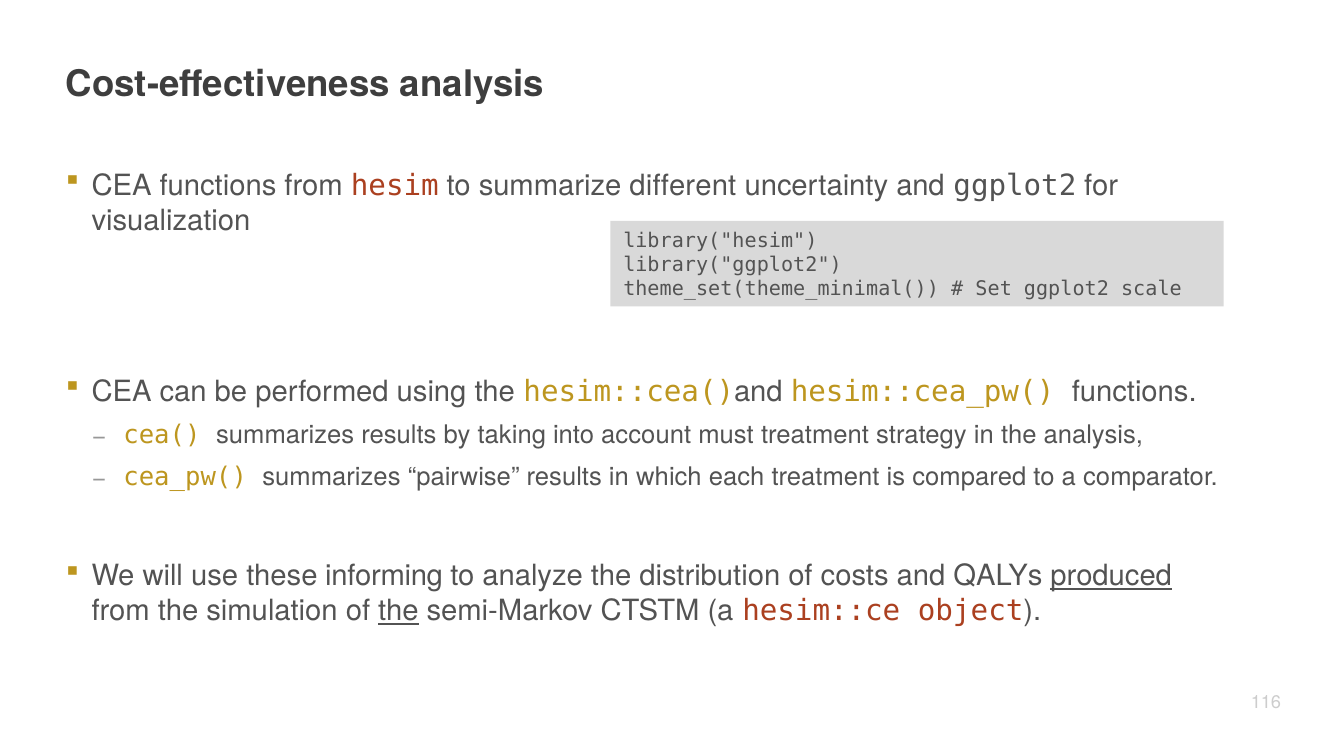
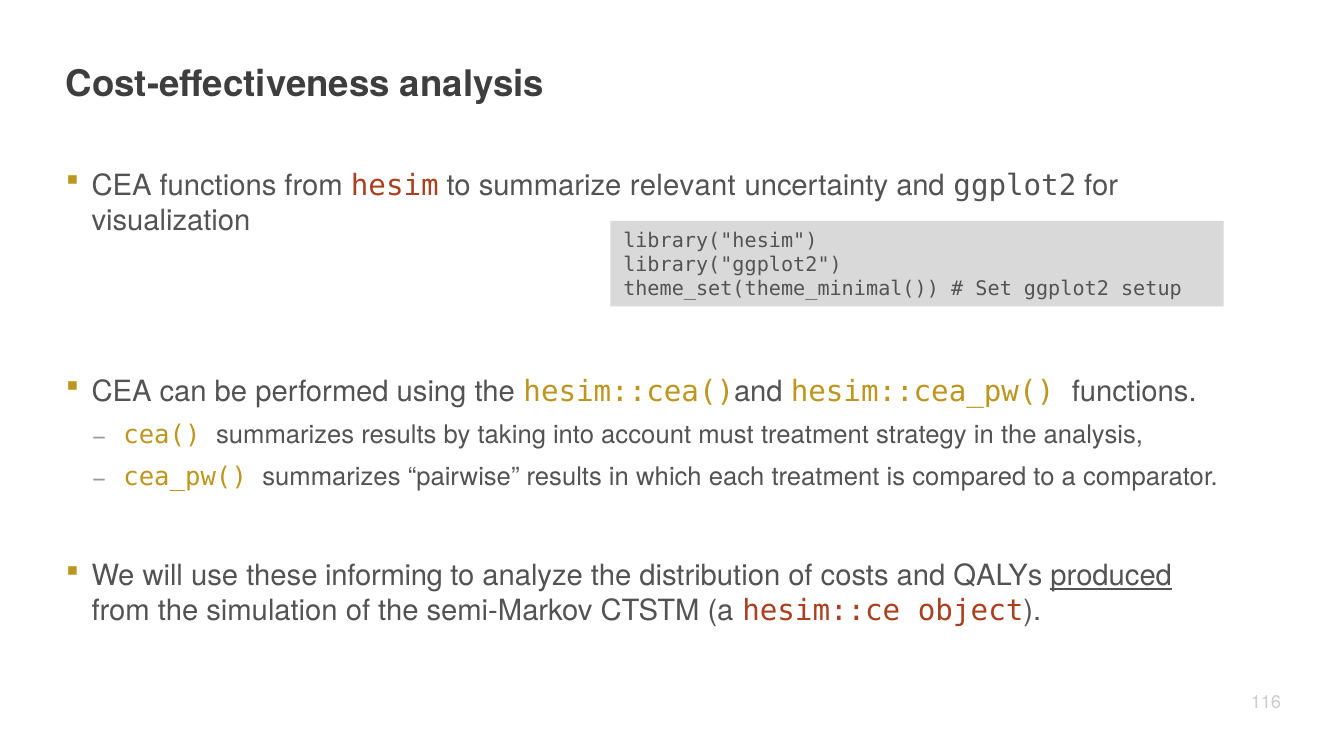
different: different -> relevant (683, 185)
scale: scale -> setup (1151, 289)
the underline: present -> none (398, 611)
